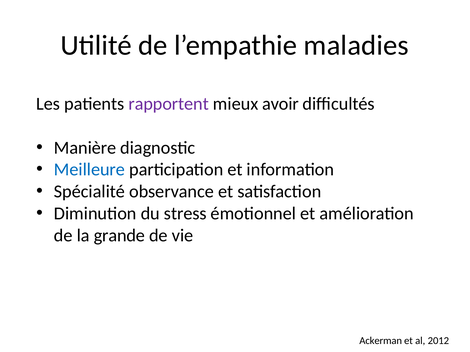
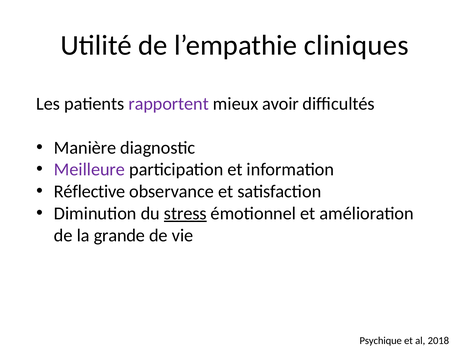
maladies: maladies -> cliniques (356, 45)
Meilleure colour: blue -> purple (89, 170)
Spécialité: Spécialité -> Réflective (90, 192)
stress underline: none -> present (185, 214)
Ackerman: Ackerman -> Psychique (381, 341)
2012: 2012 -> 2018 (438, 341)
